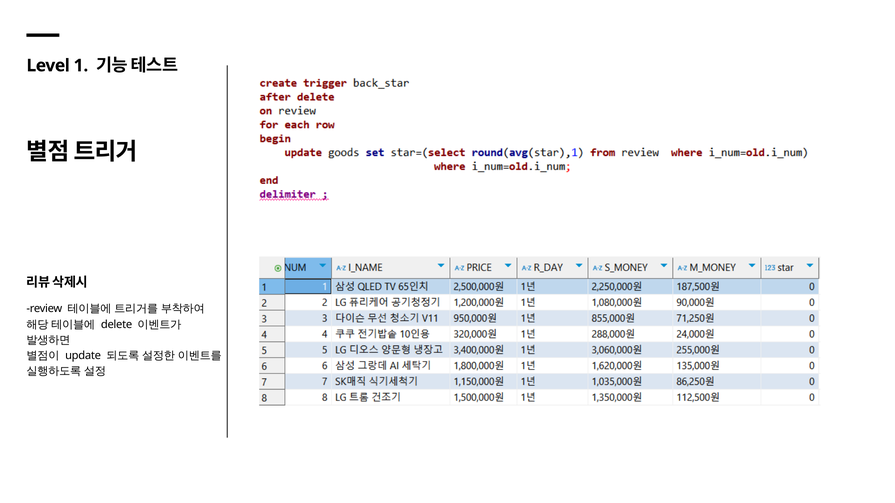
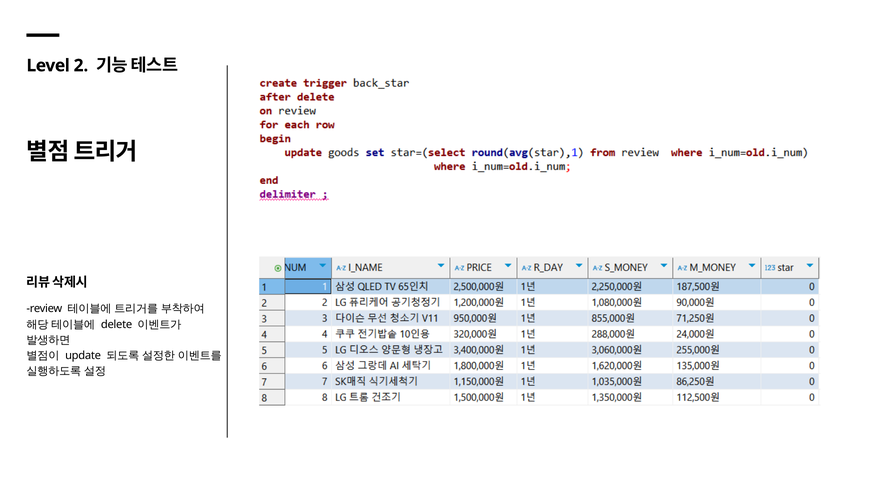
1: 1 -> 2 (81, 66)
